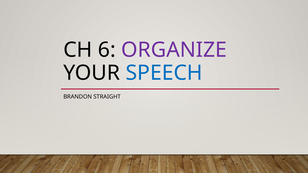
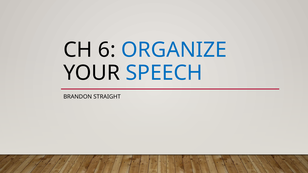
ORGANIZE colour: purple -> blue (174, 50)
